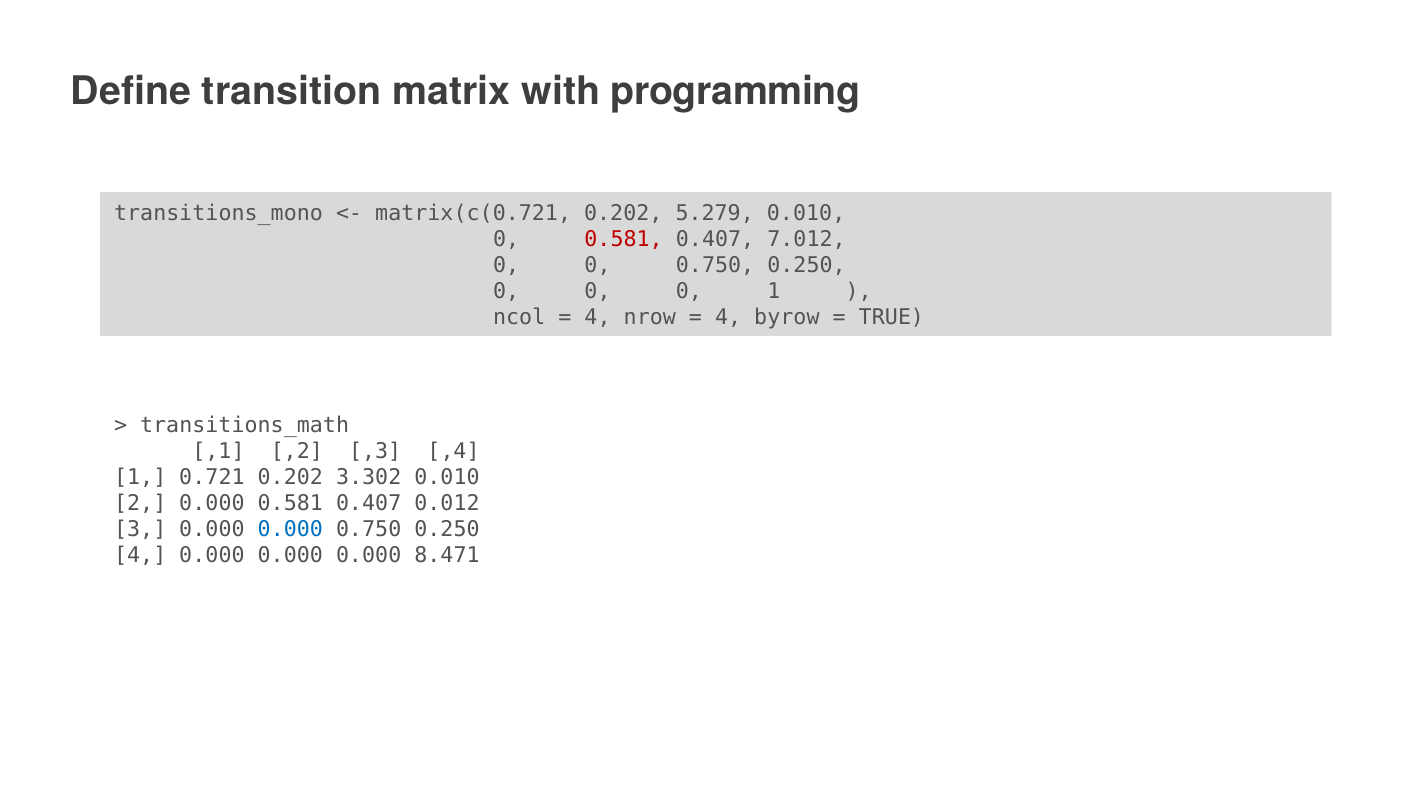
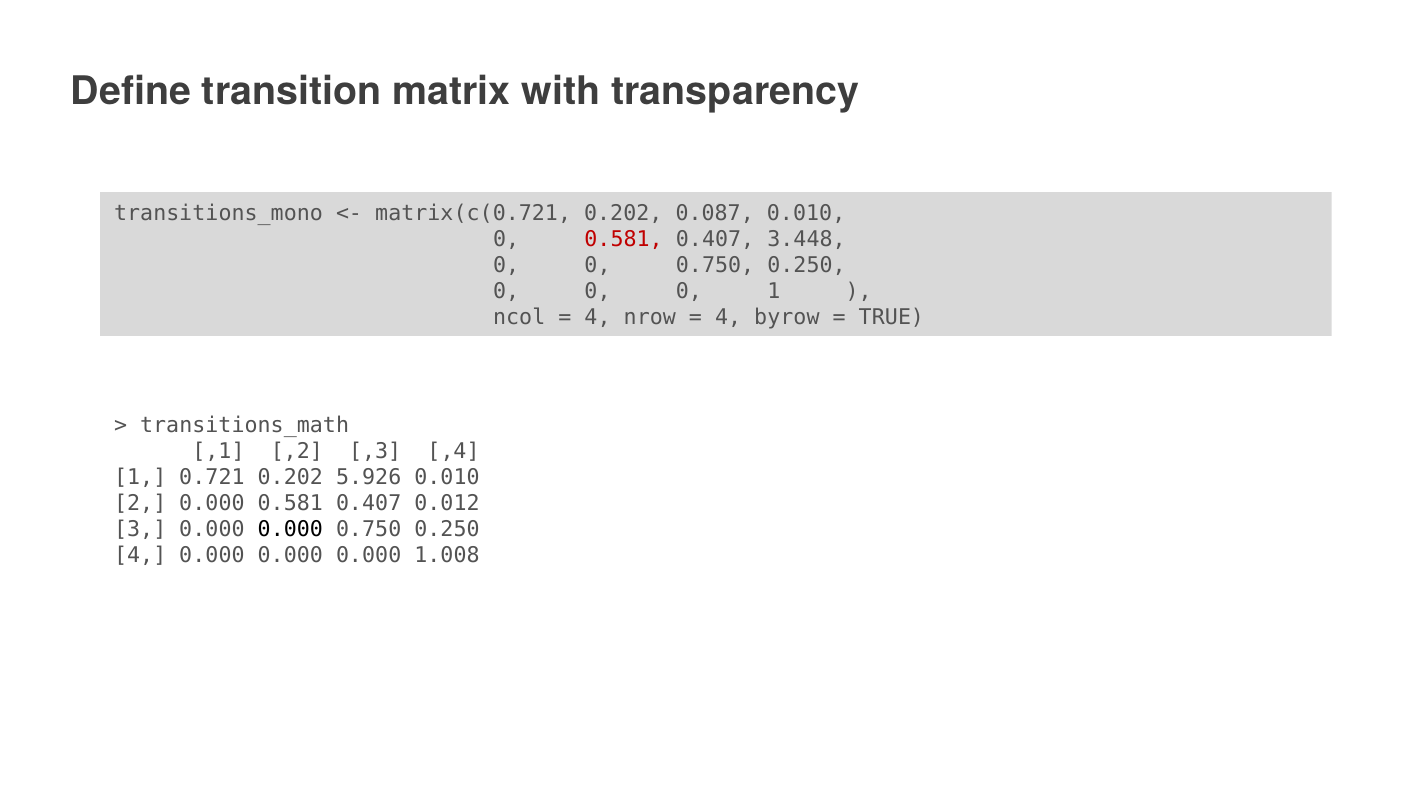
programming: programming -> transparency (735, 91)
5.279: 5.279 -> 0.087 (715, 213)
7.012: 7.012 -> 3.448 (807, 239)
3.302: 3.302 -> 5.926 (369, 477)
0.000 colour: blue -> black (290, 529)
8.471: 8.471 -> 1.008 (447, 555)
